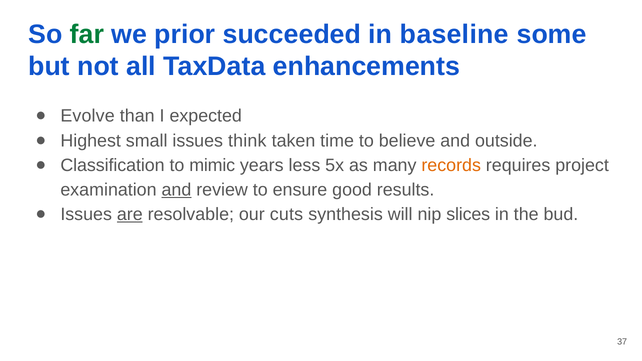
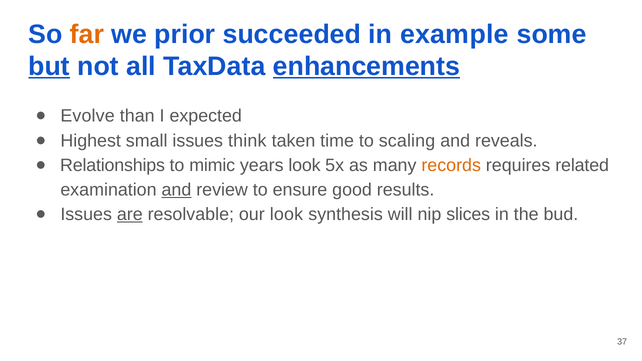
far colour: green -> orange (87, 34)
baseline: baseline -> example (454, 34)
but underline: none -> present (49, 66)
enhancements underline: none -> present (366, 66)
believe: believe -> scaling (407, 141)
outside: outside -> reveals (506, 141)
Classification: Classification -> Relationships (113, 165)
years less: less -> look (305, 165)
project: project -> related (582, 165)
our cuts: cuts -> look (286, 215)
